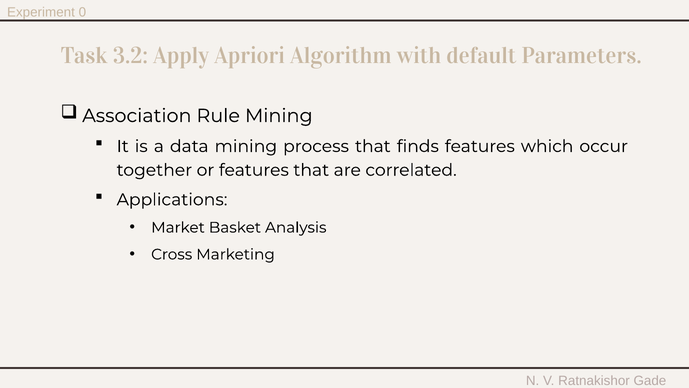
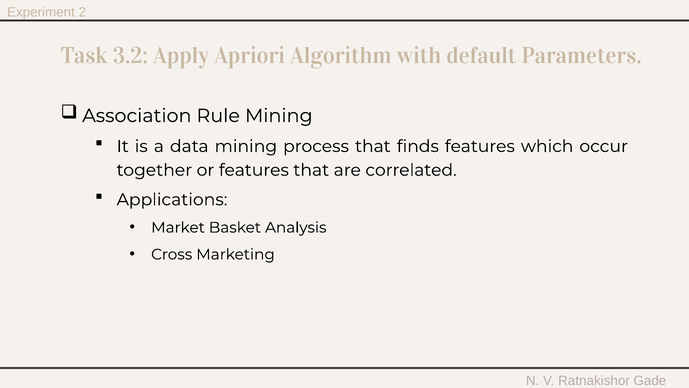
0: 0 -> 2 (82, 12)
